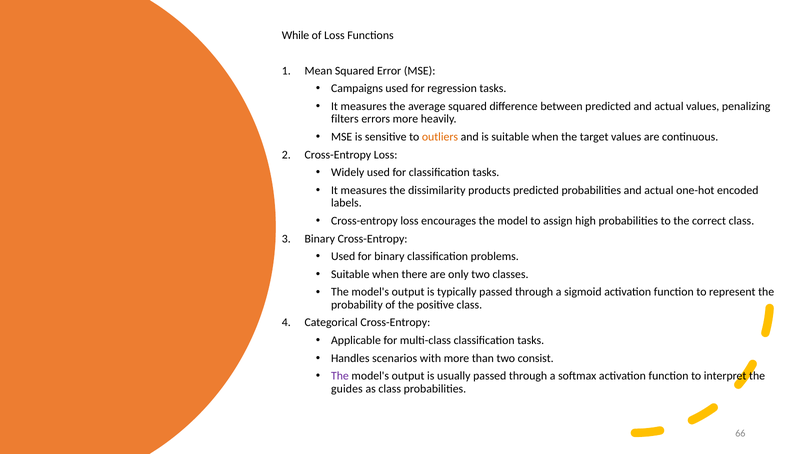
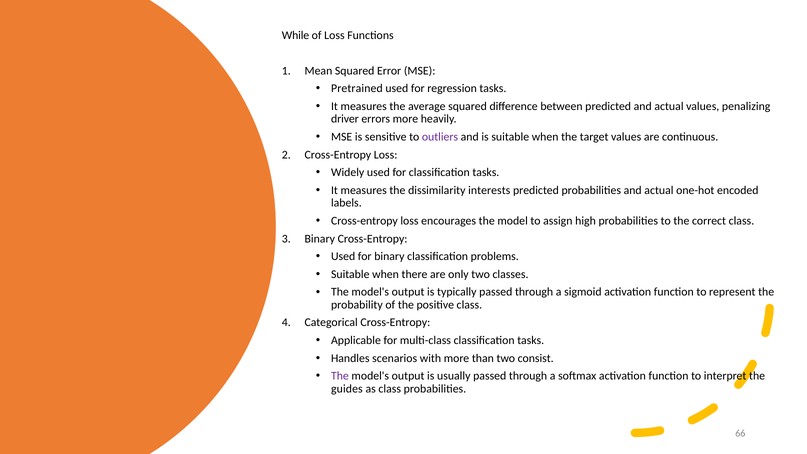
Campaigns: Campaigns -> Pretrained (357, 89)
filters: filters -> driver (345, 119)
outliers colour: orange -> purple (440, 137)
products: products -> interests (489, 190)
